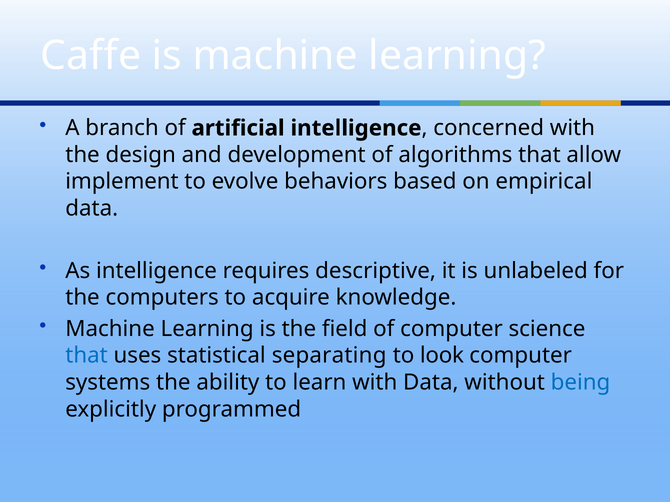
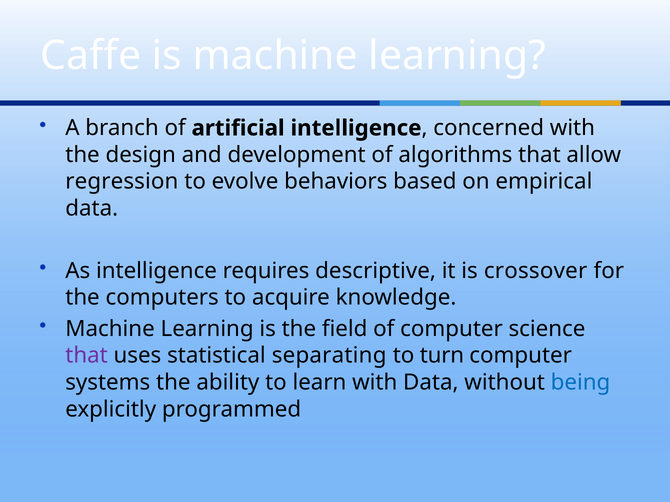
implement: implement -> regression (122, 182)
unlabeled: unlabeled -> crossover (536, 271)
that colour: blue -> purple (87, 356)
look: look -> turn (442, 356)
